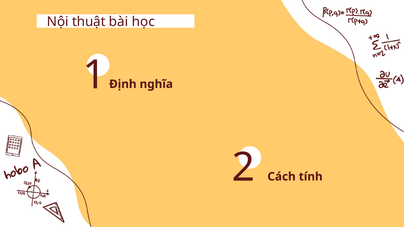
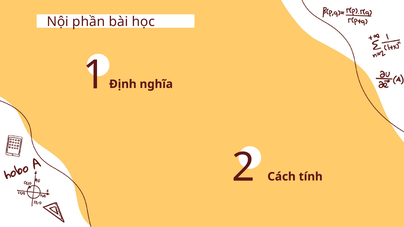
thuật: thuật -> phần (89, 22)
